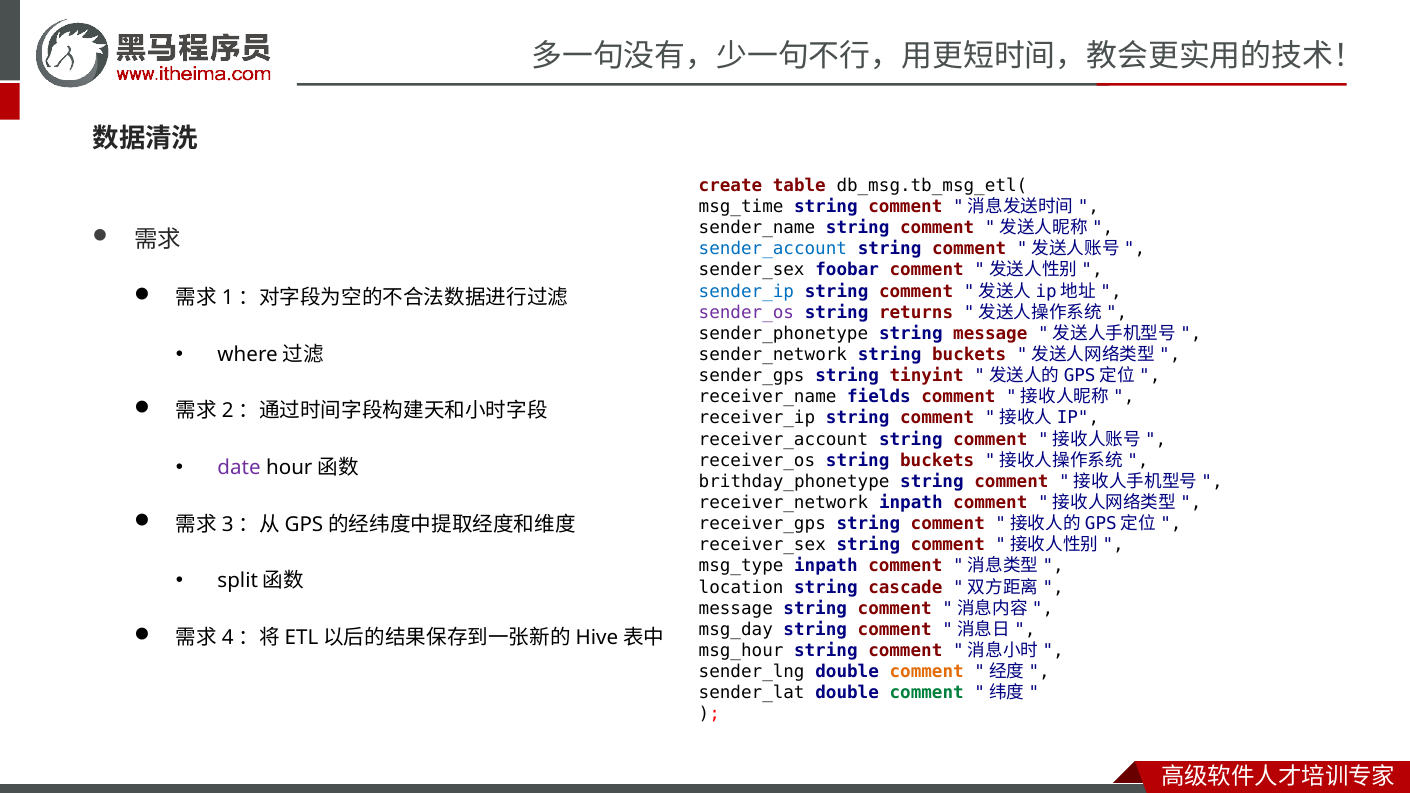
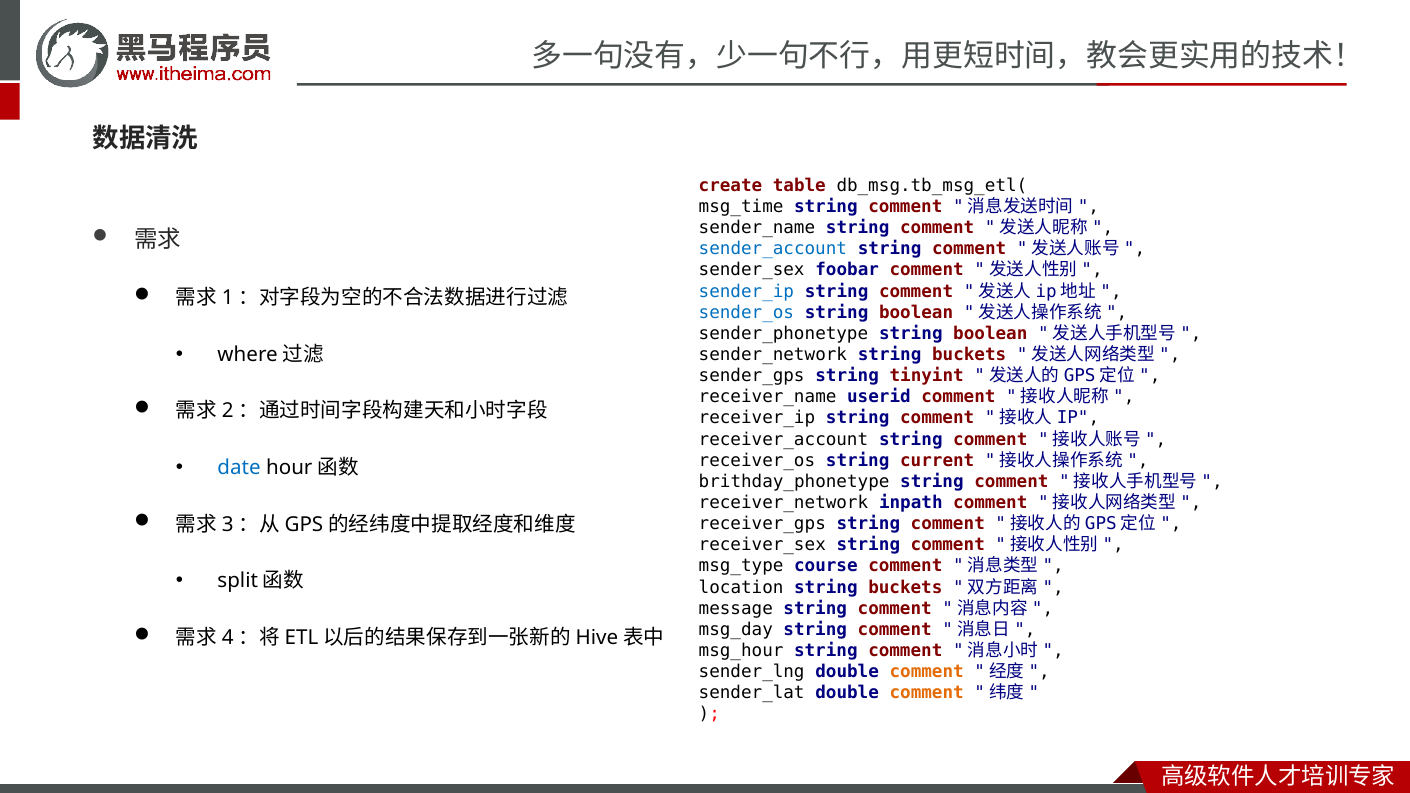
sender_os colour: purple -> blue (746, 312)
returns: returns -> boolean (916, 312)
sender_phonetype string message: message -> boolean (990, 334)
fields: fields -> userid (879, 397)
receiver_os string buckets: buckets -> current (937, 460)
date colour: purple -> blue (239, 468)
msg_type inpath: inpath -> course (826, 566)
cascade: cascade -> buckets (905, 587)
comment colour: green -> orange (927, 693)
